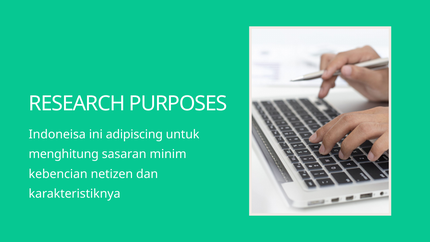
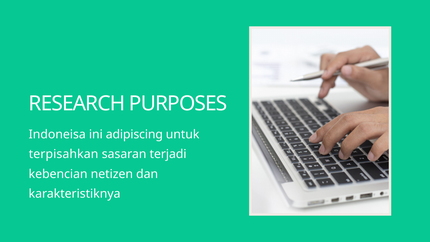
menghitung: menghitung -> terpisahkan (64, 154)
minim: minim -> terjadi (168, 154)
